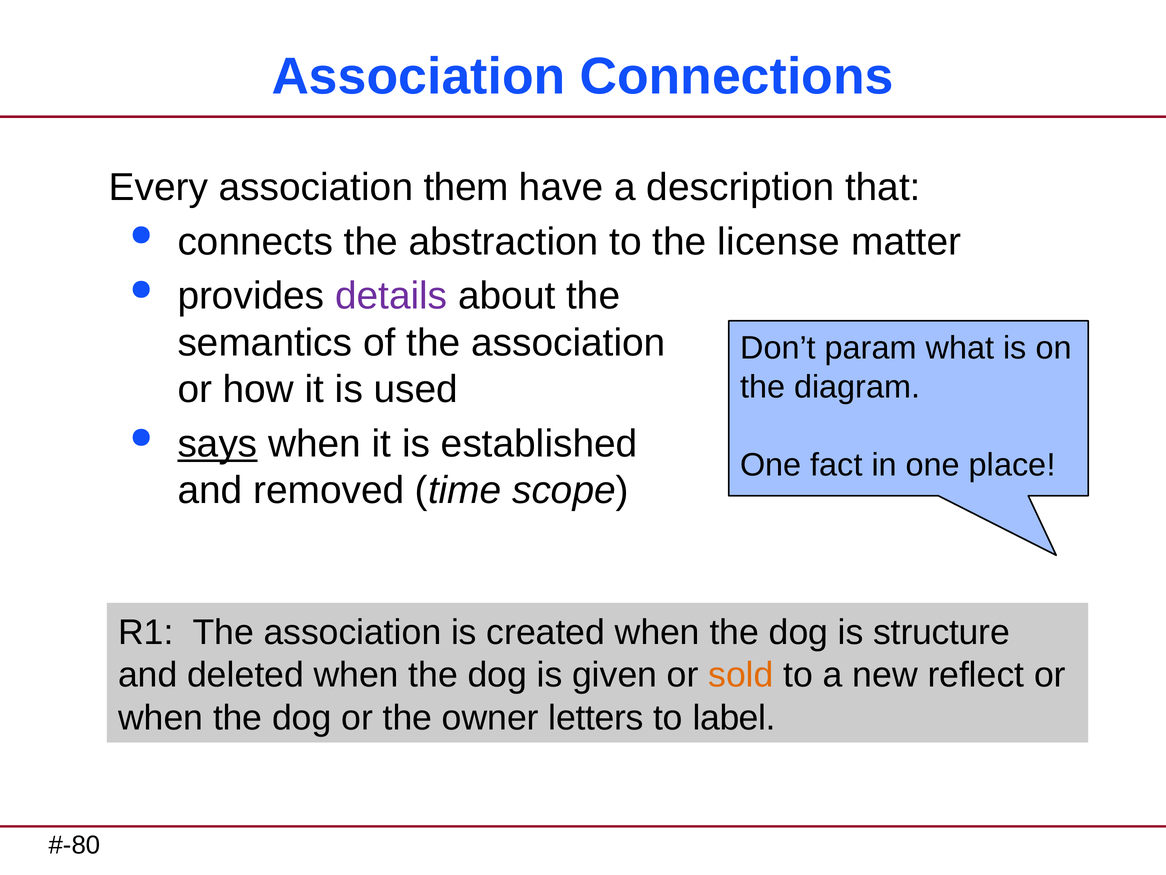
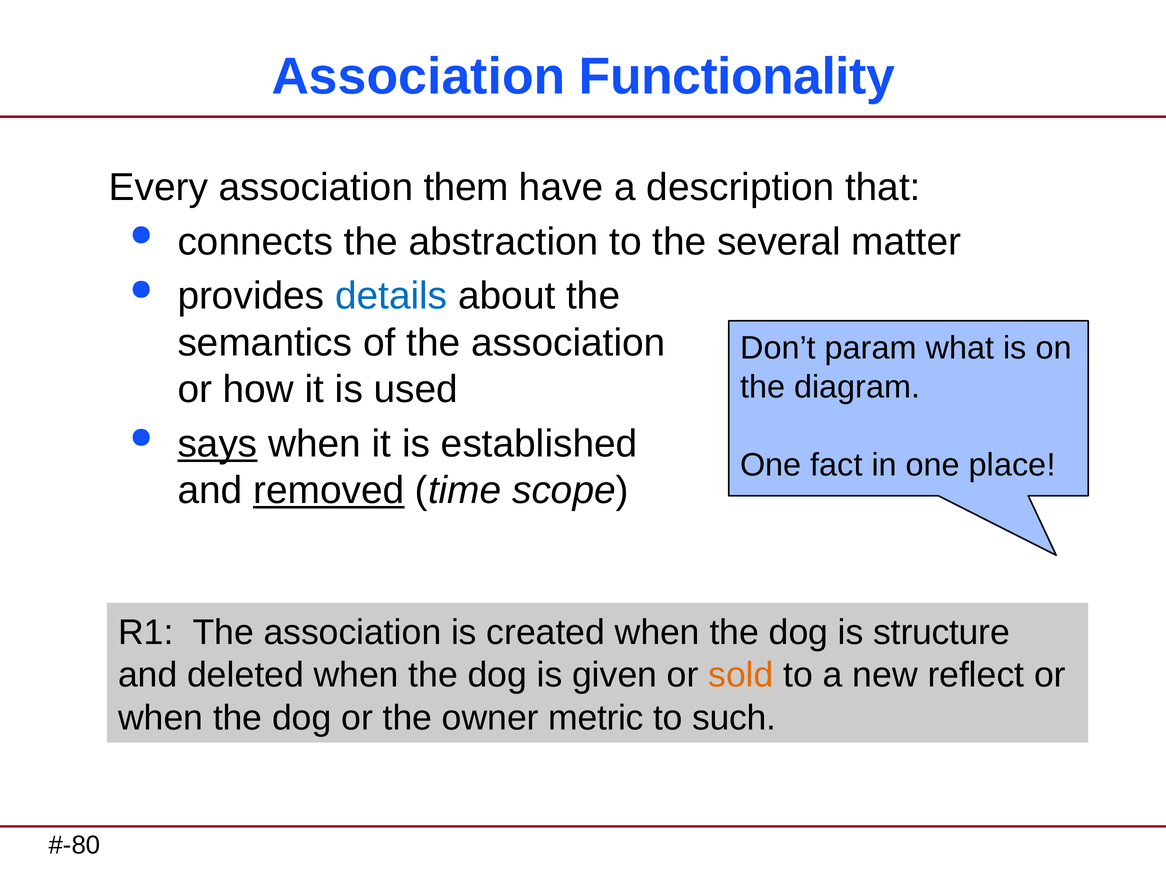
Connections: Connections -> Functionality (737, 76)
license: license -> several (779, 242)
details colour: purple -> blue (391, 296)
removed underline: none -> present (329, 490)
letters: letters -> metric (596, 717)
label: label -> such (734, 717)
